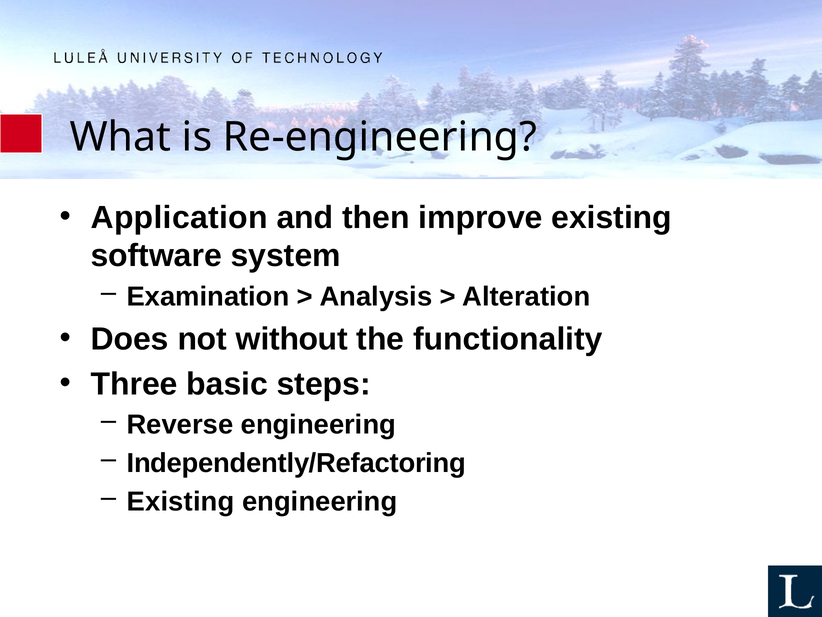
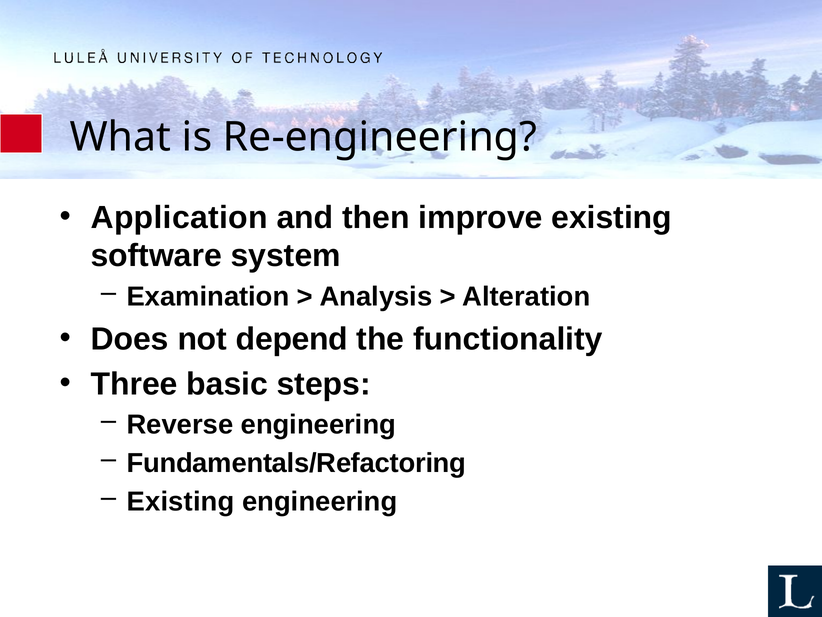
without: without -> depend (292, 339)
Independently/Refactoring: Independently/Refactoring -> Fundamentals/Refactoring (296, 463)
